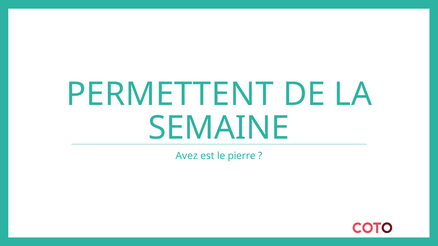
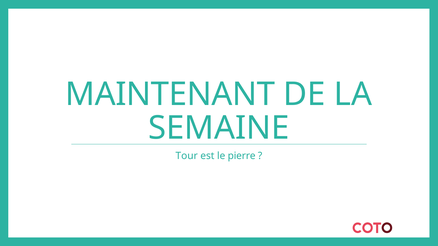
PERMETTENT: PERMETTENT -> MAINTENANT (170, 95)
Avez: Avez -> Tour (187, 156)
